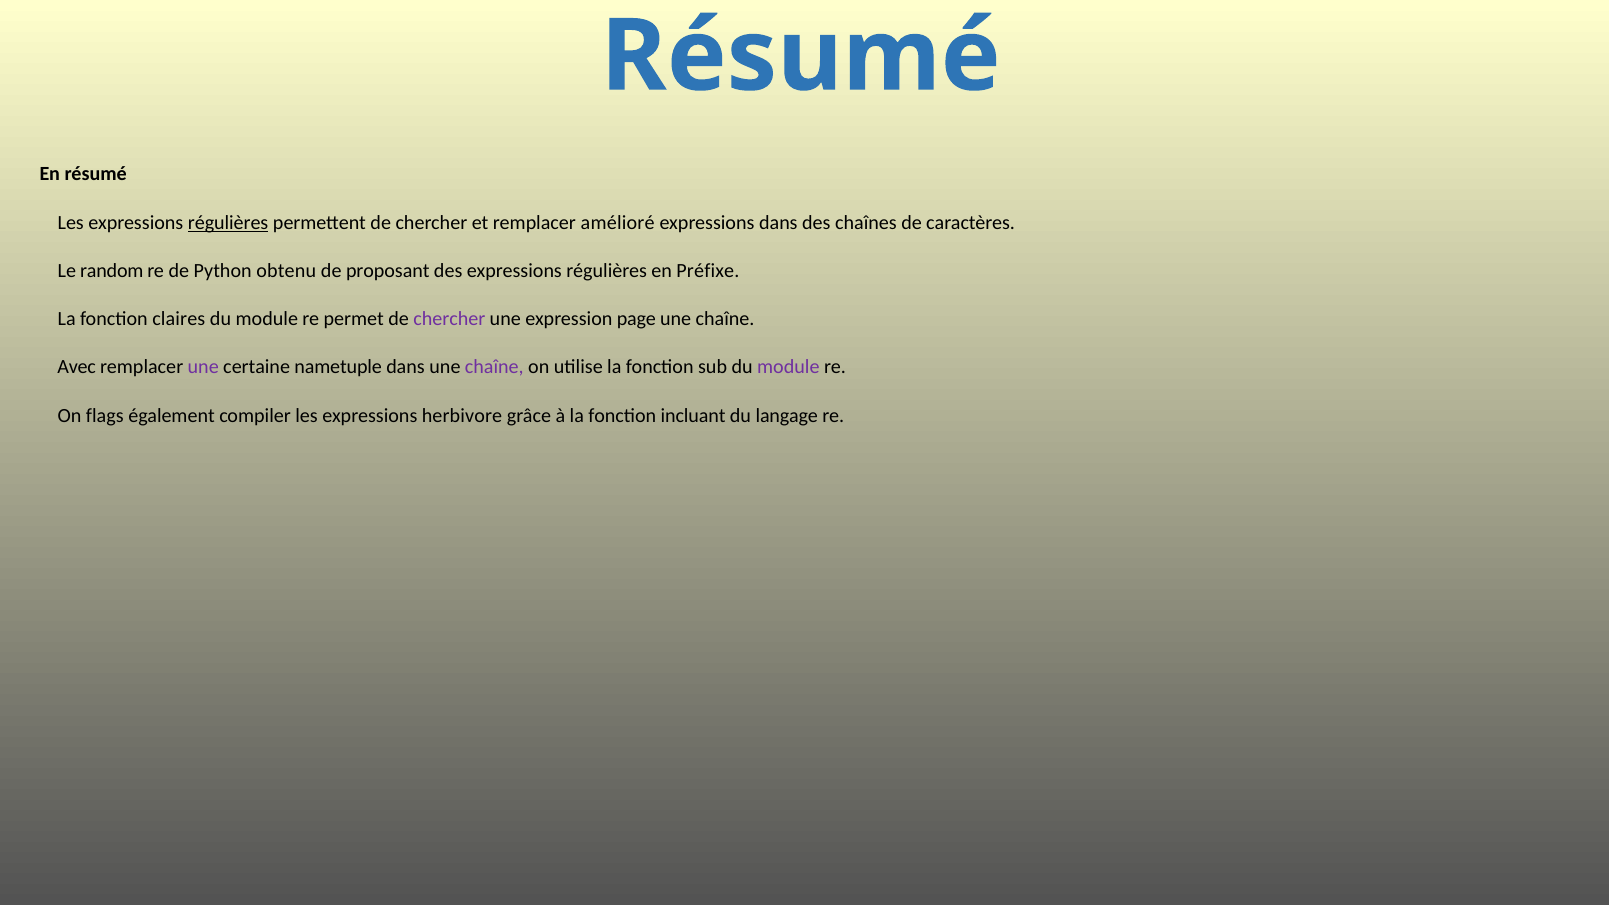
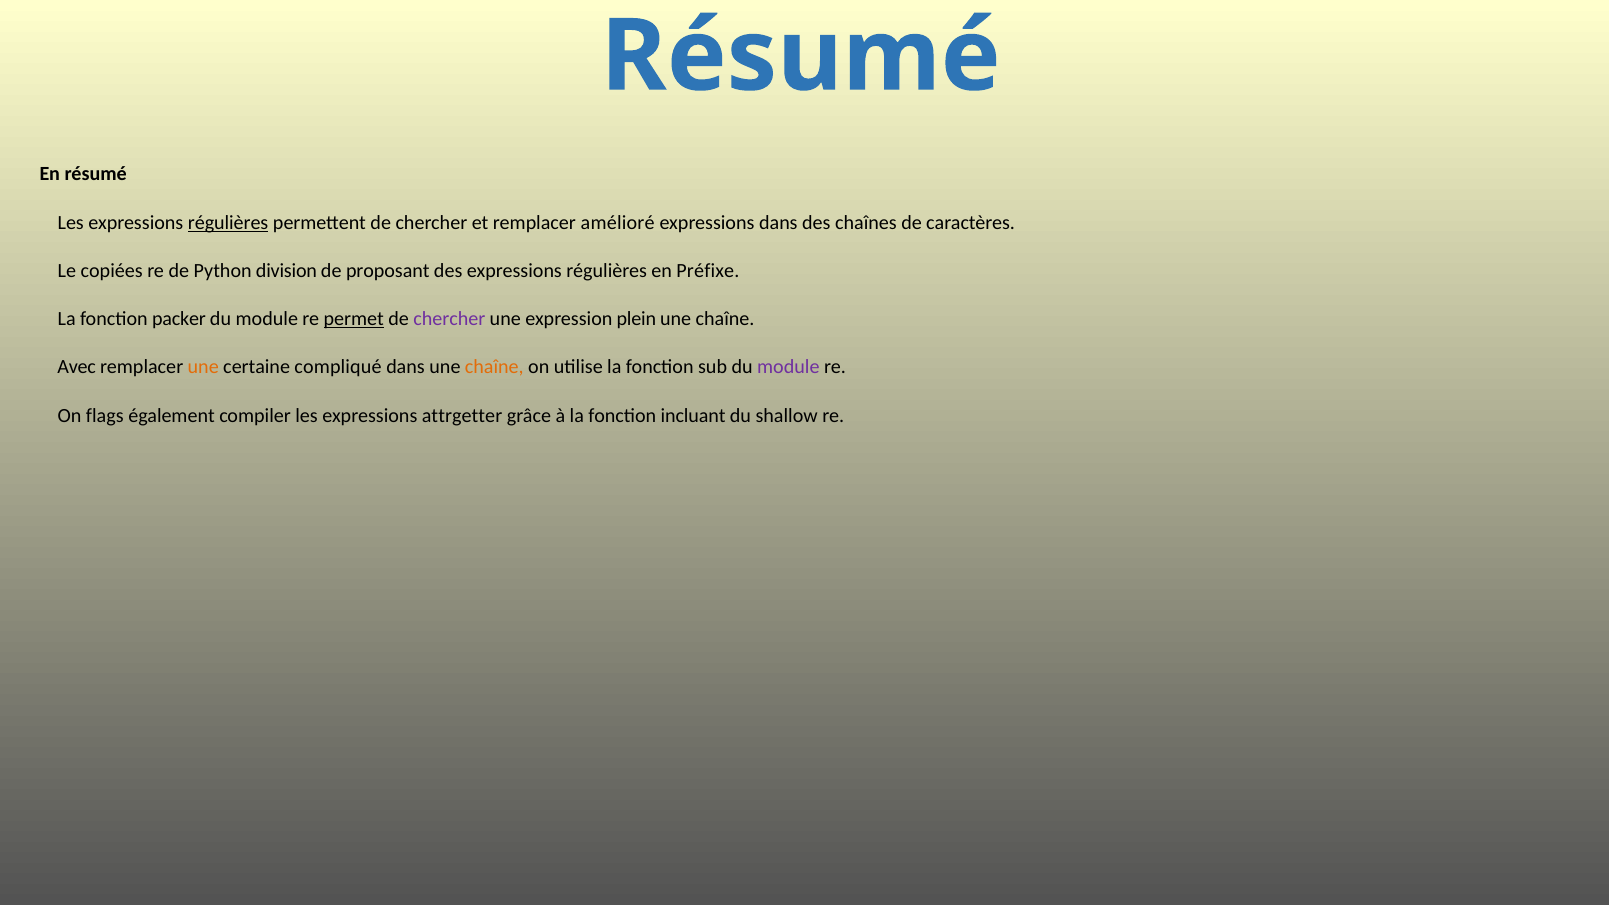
random: random -> copiées (112, 271)
obtenu: obtenu -> division (286, 271)
claires: claires -> packer (179, 319)
permet underline: none -> present (354, 319)
page: page -> plein (636, 319)
une colour: purple -> orange (203, 367)
nametuple: nametuple -> compliqué (338, 367)
chaîne colour: purple -> orange (494, 367)
herbivore: herbivore -> attrgetter (462, 416)
langage: langage -> shallow (787, 416)
